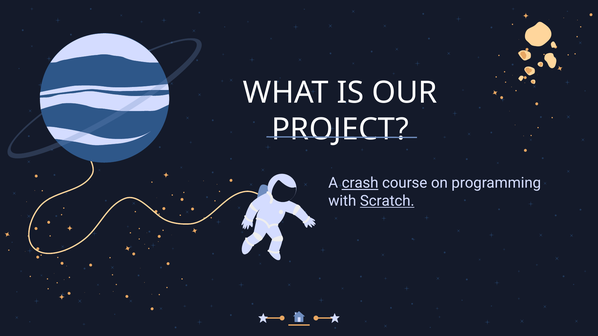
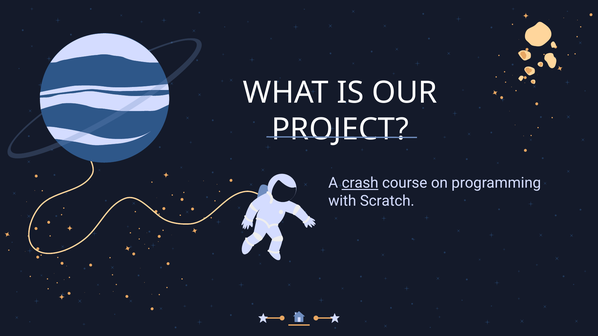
Scratch underline: present -> none (387, 201)
